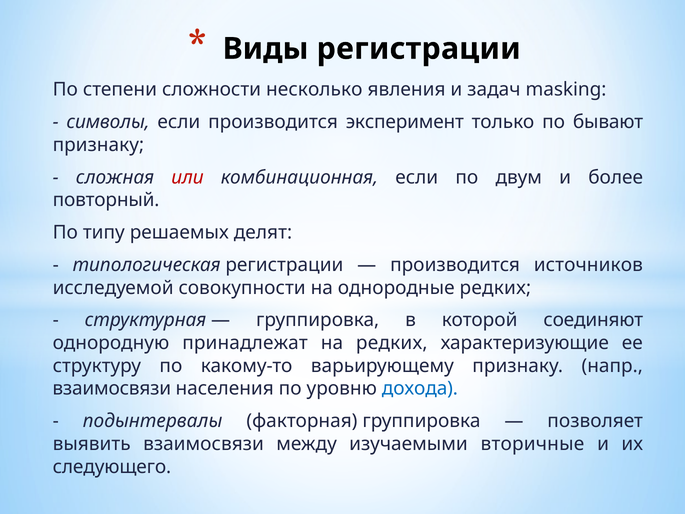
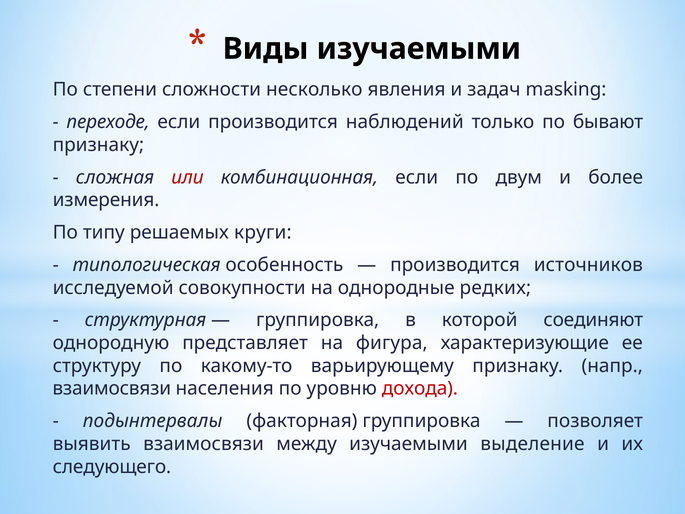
Виды регистрации: регистрации -> изучаемыми (419, 49)
символы: символы -> переходе (108, 122)
эксперимент: эксперимент -> наблюдений (405, 122)
повторный: повторный -> измерения (106, 200)
делят: делят -> круги (263, 232)
типологическая регистрации: регистрации -> особенность (284, 265)
принадлежат: принадлежат -> представляет (245, 343)
на редких: редких -> фигура (392, 343)
дохода colour: blue -> red (420, 389)
вторичные: вторичные -> выделение (532, 444)
